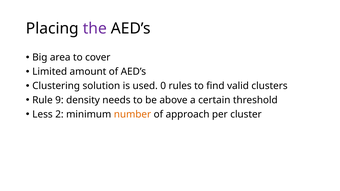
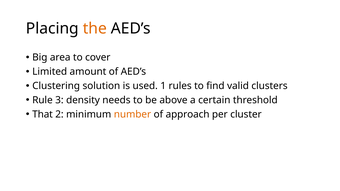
the colour: purple -> orange (95, 29)
0: 0 -> 1 (163, 86)
9: 9 -> 3 (59, 100)
Less: Less -> That (43, 115)
